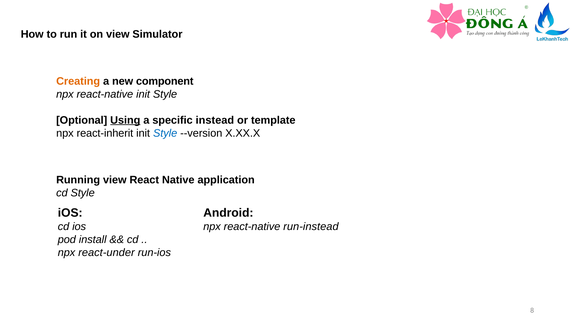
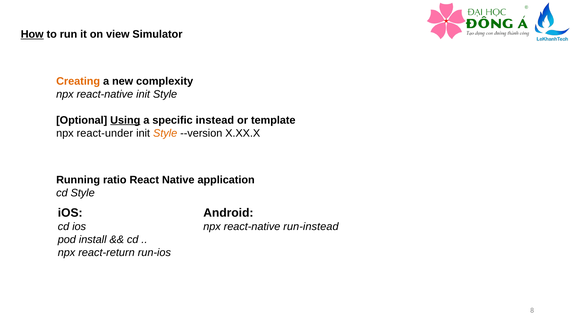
How underline: none -> present (32, 34)
component: component -> complexity (165, 81)
react-inherit: react-inherit -> react-under (105, 133)
Style colour: blue -> orange (165, 133)
Running view: view -> ratio (115, 180)
react-under: react-under -> react-return (107, 253)
